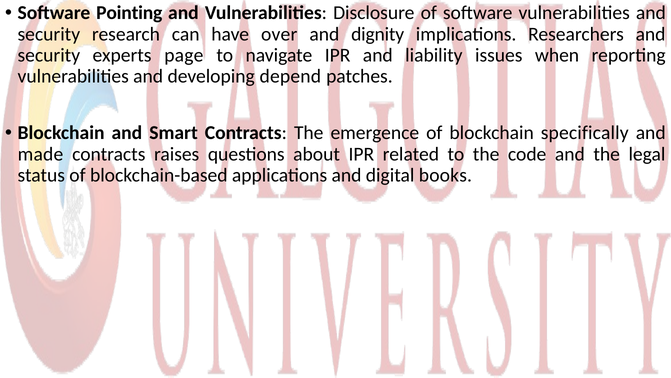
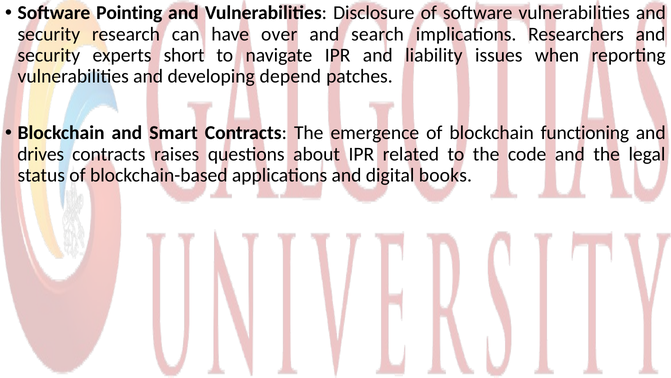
dignity: dignity -> search (378, 34)
page: page -> short (184, 55)
specifically: specifically -> functioning (585, 133)
made: made -> drives (41, 154)
